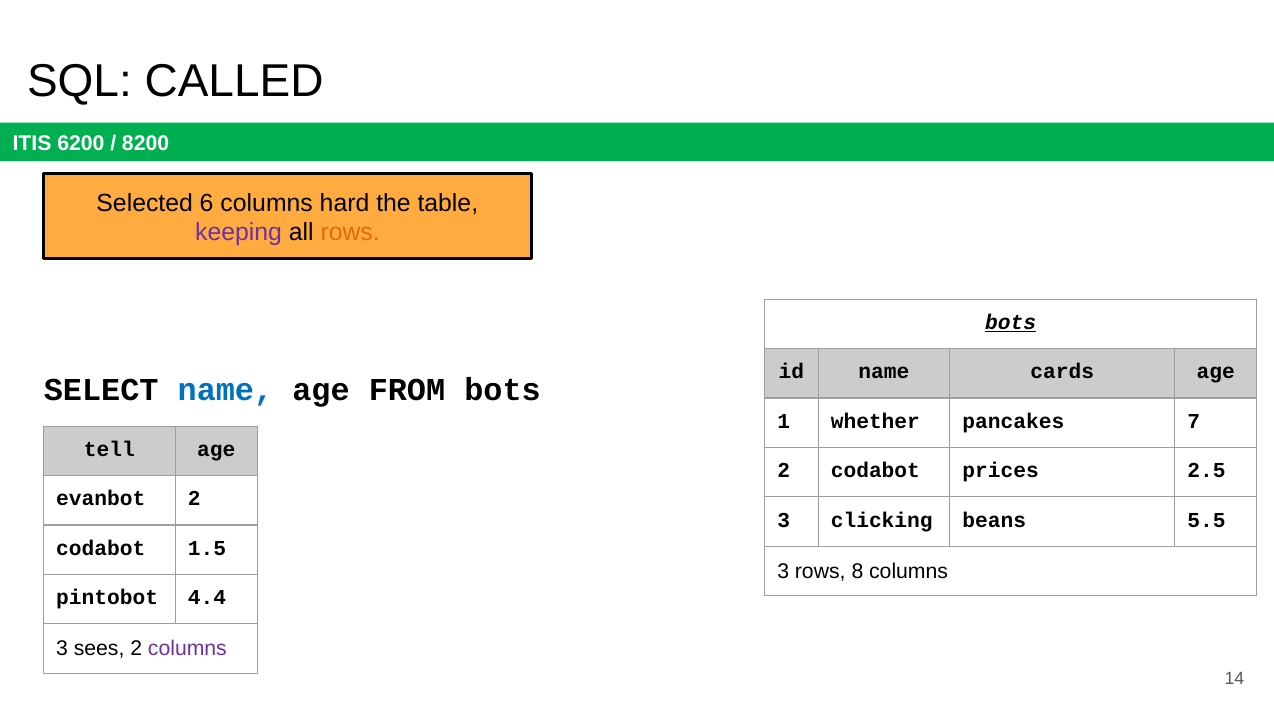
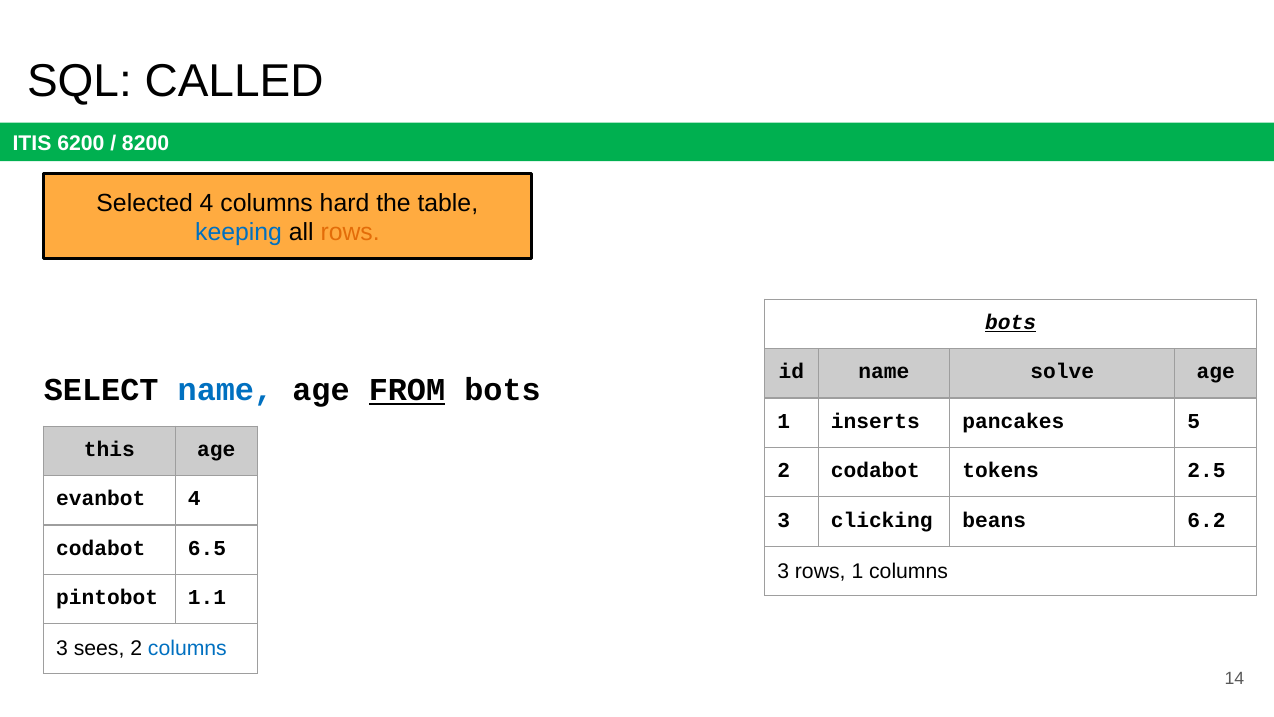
Selected 6: 6 -> 4 (207, 203)
keeping colour: purple -> blue (239, 232)
cards: cards -> solve (1062, 372)
FROM underline: none -> present (407, 390)
whether: whether -> inserts (875, 421)
7: 7 -> 5 (1194, 421)
tell: tell -> this (109, 449)
prices: prices -> tokens (1001, 470)
evanbot 2: 2 -> 4 (194, 499)
5.5: 5.5 -> 6.2 (1207, 520)
1.5: 1.5 -> 6.5 (207, 548)
rows 8: 8 -> 1 (857, 571)
4.4: 4.4 -> 1.1 (207, 597)
columns colour: purple -> blue (187, 649)
